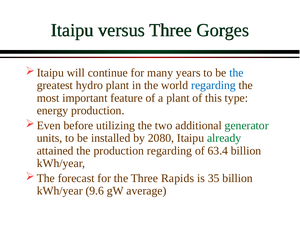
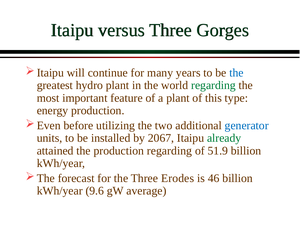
regarding colour: blue -> green (213, 85)
generator colour: green -> blue (247, 125)
2080: 2080 -> 2067 (161, 138)
63.4: 63.4 -> 51.9 (218, 151)
Rapids: Rapids -> Erodes (178, 178)
35: 35 -> 46 (214, 178)
